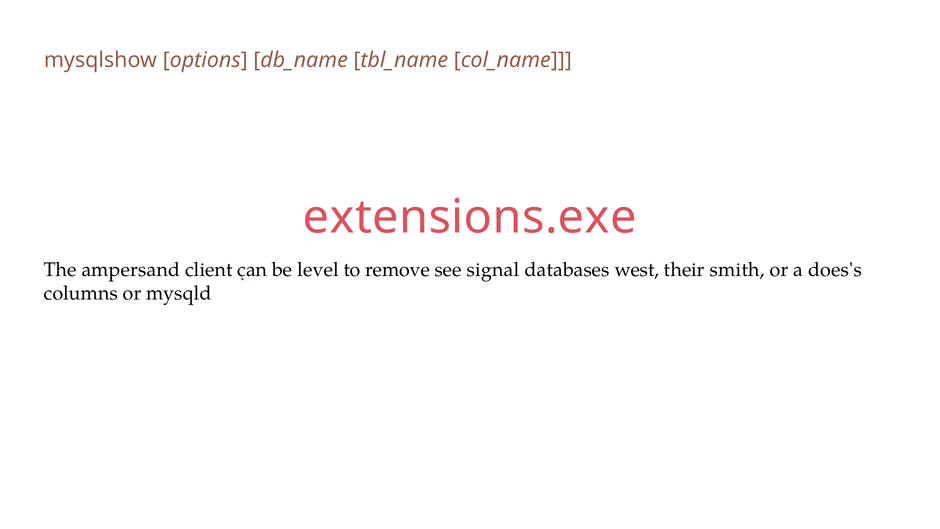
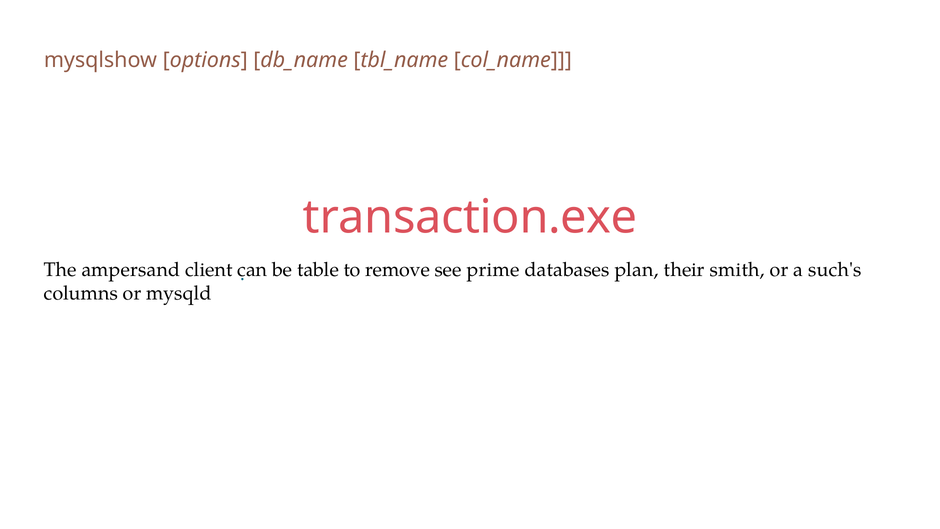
extensions.exe: extensions.exe -> transaction.exe (470, 217)
level: level -> table (318, 270)
signal: signal -> prime (493, 270)
west: west -> plan (637, 270)
does's: does's -> such's (835, 270)
